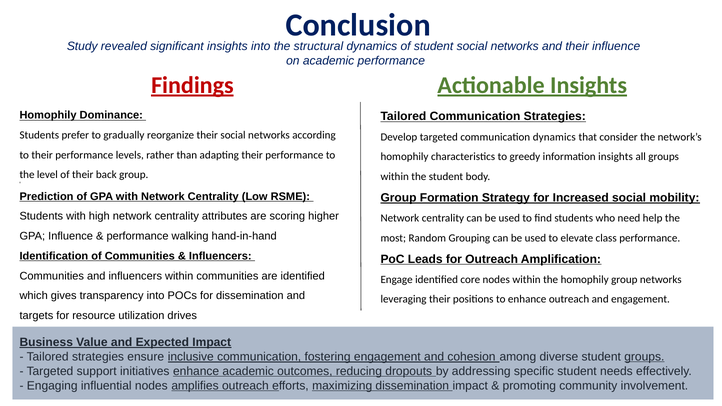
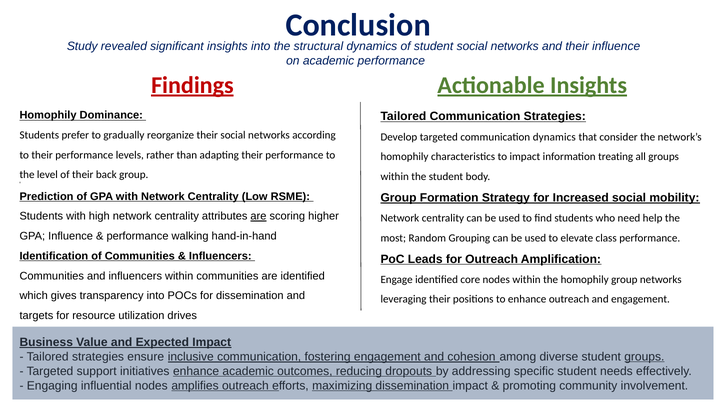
to greedy: greedy -> impact (525, 157)
information insights: insights -> treating (616, 157)
are underline: none -> present (258, 216)
